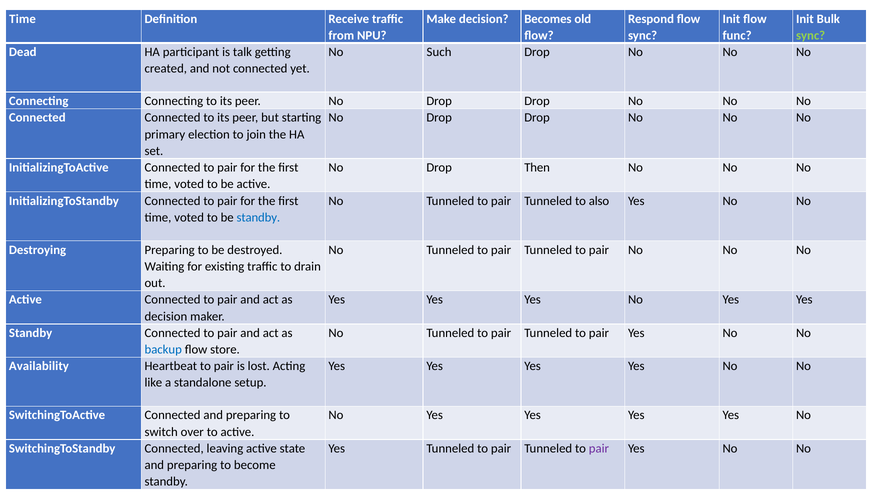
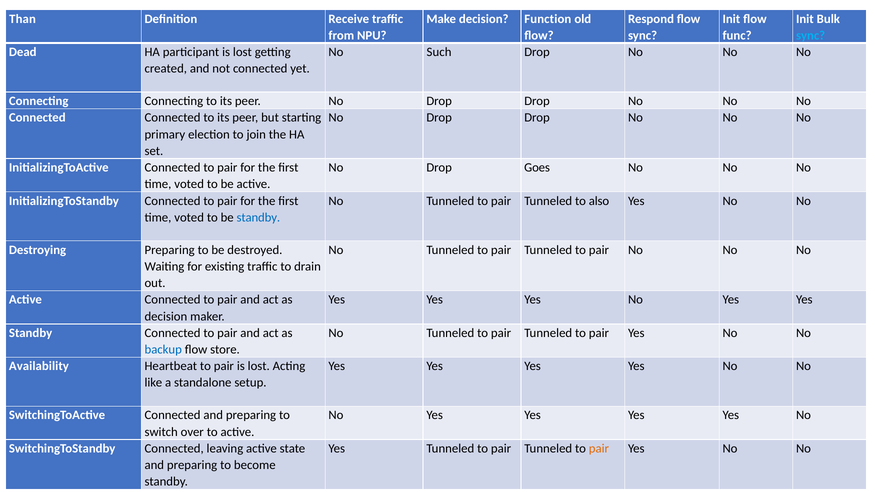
Time: Time -> Than (23, 19)
Becomes: Becomes -> Function (548, 19)
sync colour: light green -> light blue (811, 35)
participant is talk: talk -> lost (242, 52)
Then: Then -> Goes (537, 168)
pair colour: purple -> orange (599, 449)
